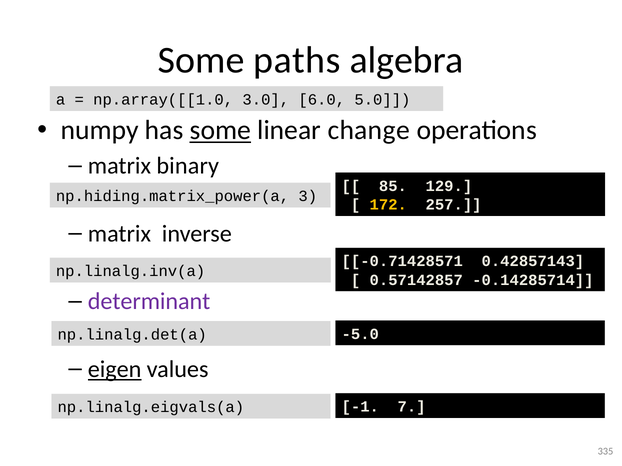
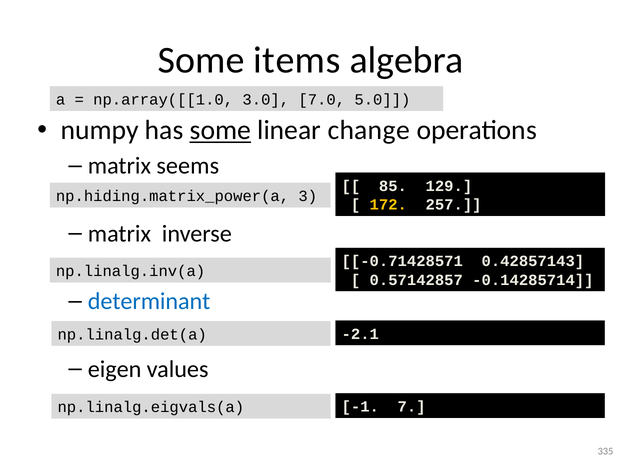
paths: paths -> items (297, 60)
6.0: 6.0 -> 7.0 (322, 100)
binary: binary -> seems (188, 166)
determinant colour: purple -> blue (149, 302)
-5.0: -5.0 -> -2.1 (360, 334)
eigen underline: present -> none (115, 370)
